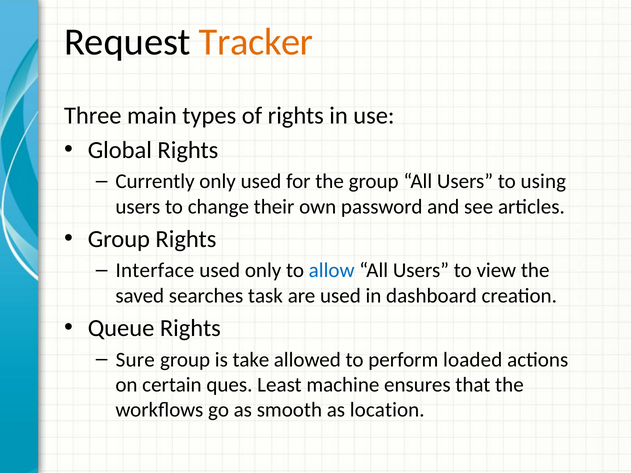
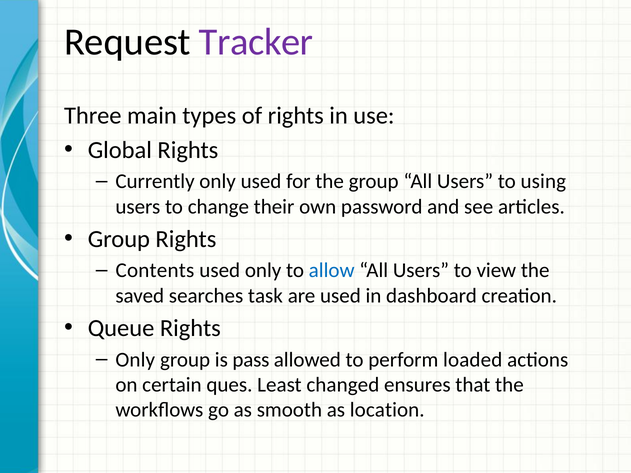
Tracker colour: orange -> purple (256, 42)
Interface: Interface -> Contents (155, 271)
Sure: Sure -> Only (135, 360)
take: take -> pass (251, 360)
machine: machine -> changed (343, 385)
